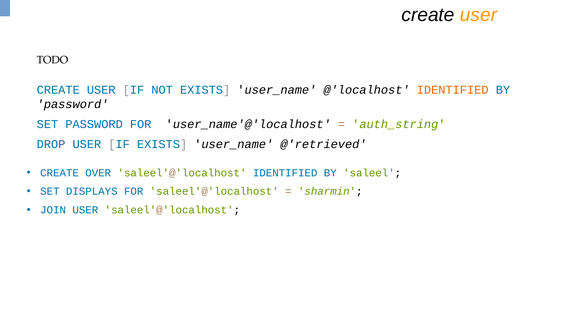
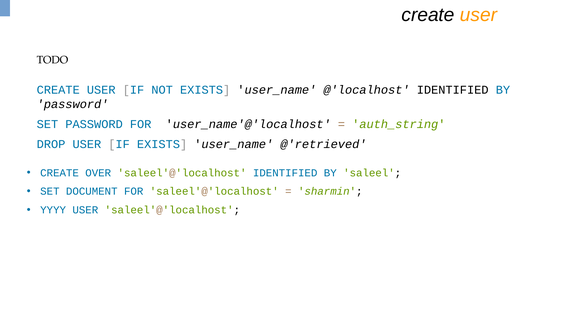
IDENTIFIED colour: orange -> black (453, 90)
DISPLAYS: DISPLAYS -> DOCUMENT (92, 192)
JOIN: JOIN -> YYYY (53, 210)
